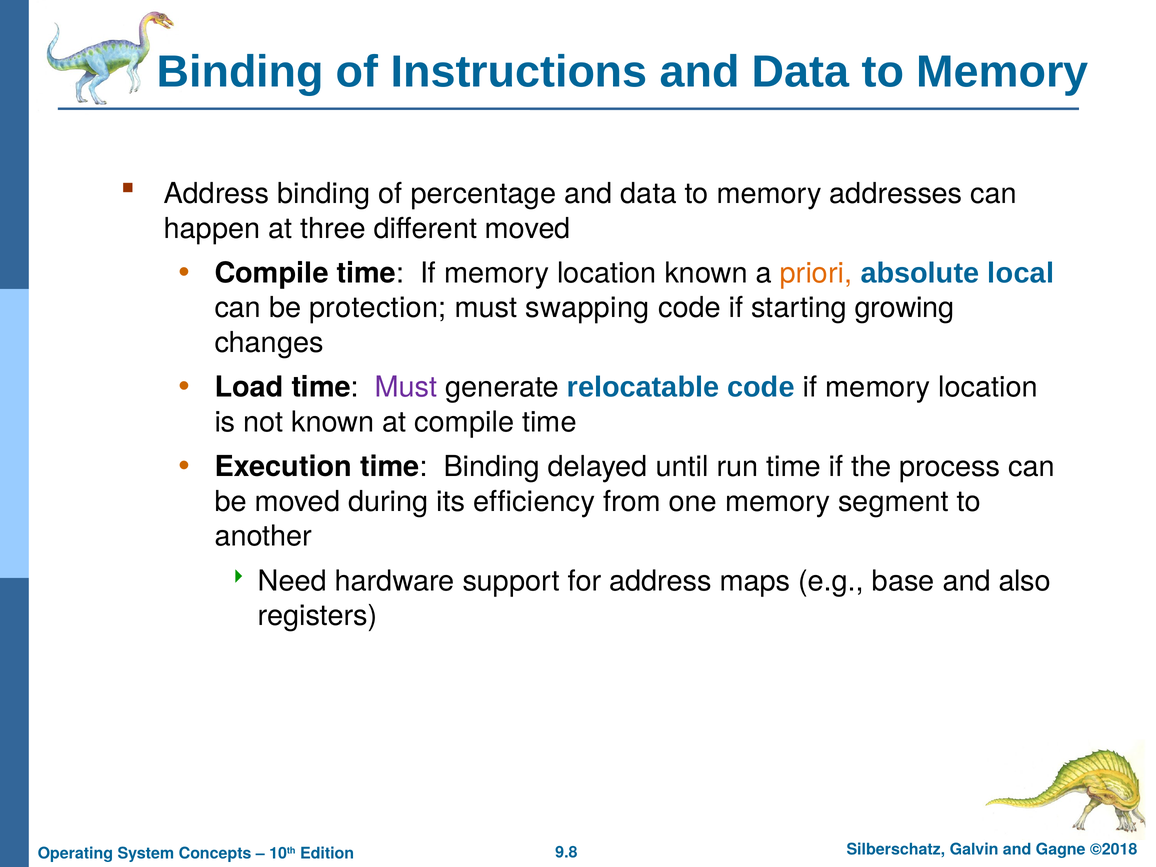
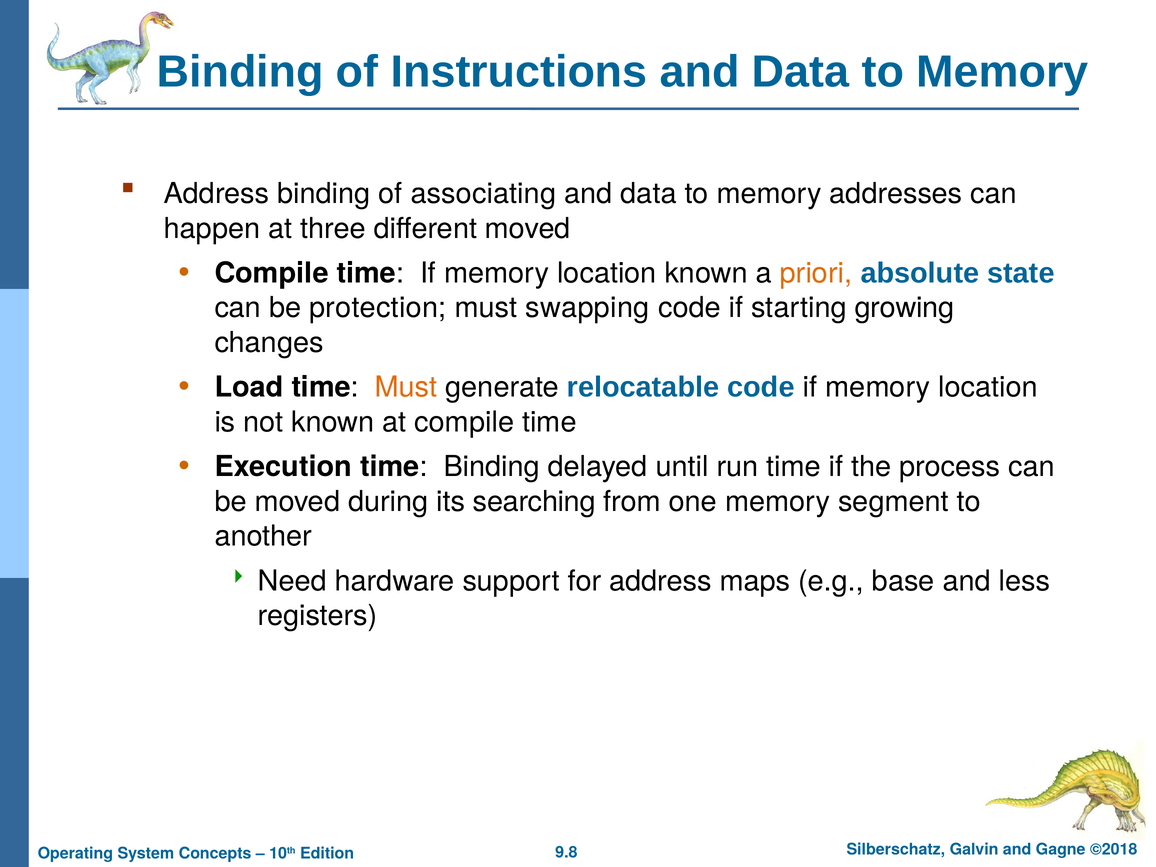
percentage: percentage -> associating (483, 194)
local: local -> state (1021, 273)
Must colour: purple -> orange (406, 387)
efficiency: efficiency -> searching (534, 502)
also: also -> less (1024, 581)
